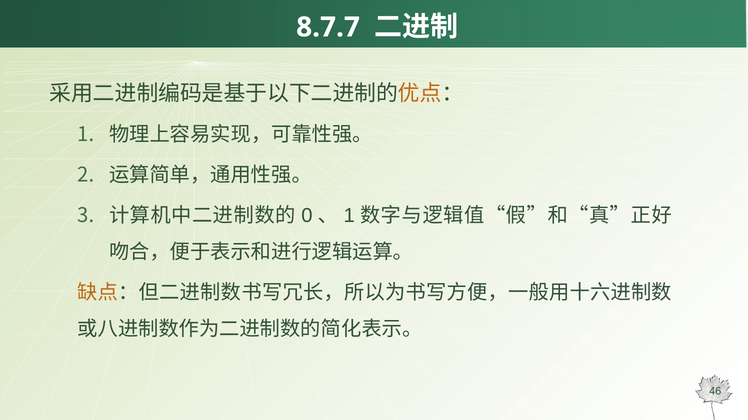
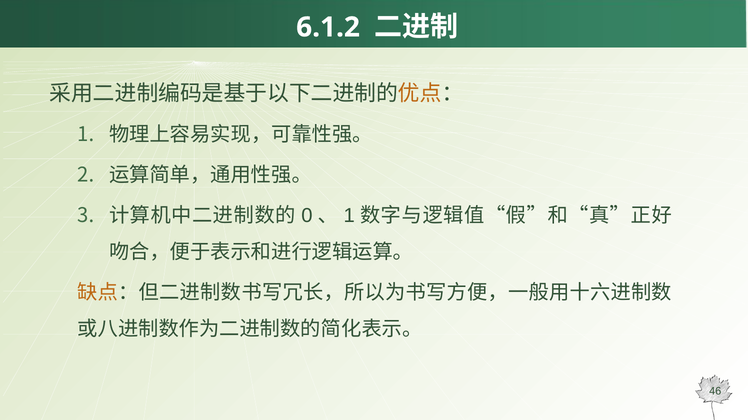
8.7.7: 8.7.7 -> 6.1.2 (328, 27)
